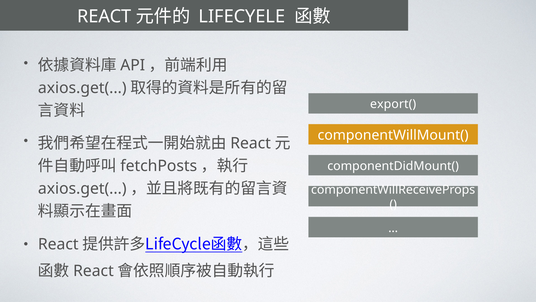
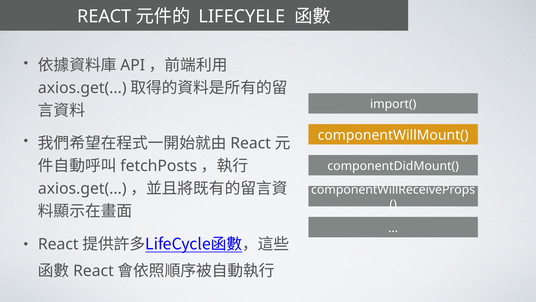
export(: export( -> import( (393, 104)
